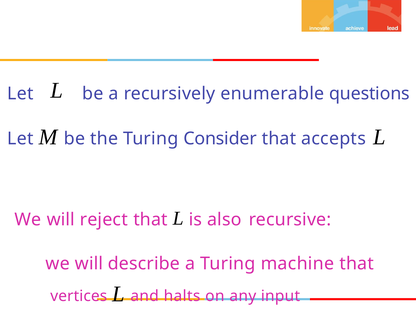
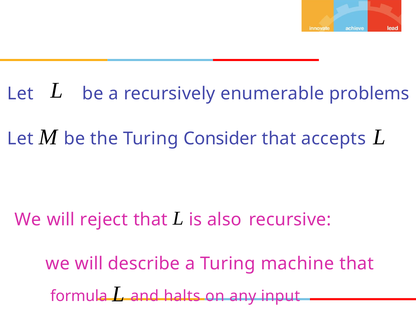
questions: questions -> problems (369, 94)
vertices: vertices -> formula (79, 296)
